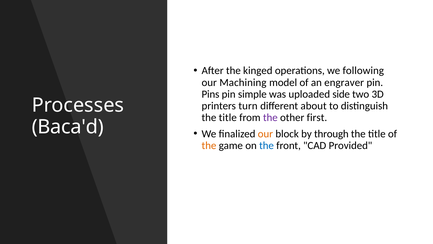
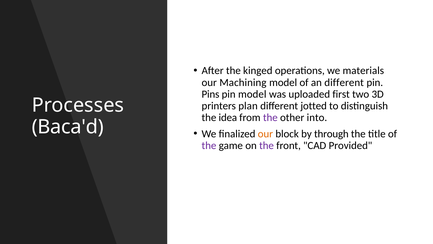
following: following -> materials (363, 71)
an engraver: engraver -> different (344, 82)
pin simple: simple -> model (252, 94)
side: side -> first (341, 94)
turn: turn -> plan (248, 106)
about: about -> jotted (314, 106)
title: title -> idea (228, 117)
first: first -> into (317, 117)
the colour: orange -> purple (209, 145)
the colour: blue -> purple (267, 145)
